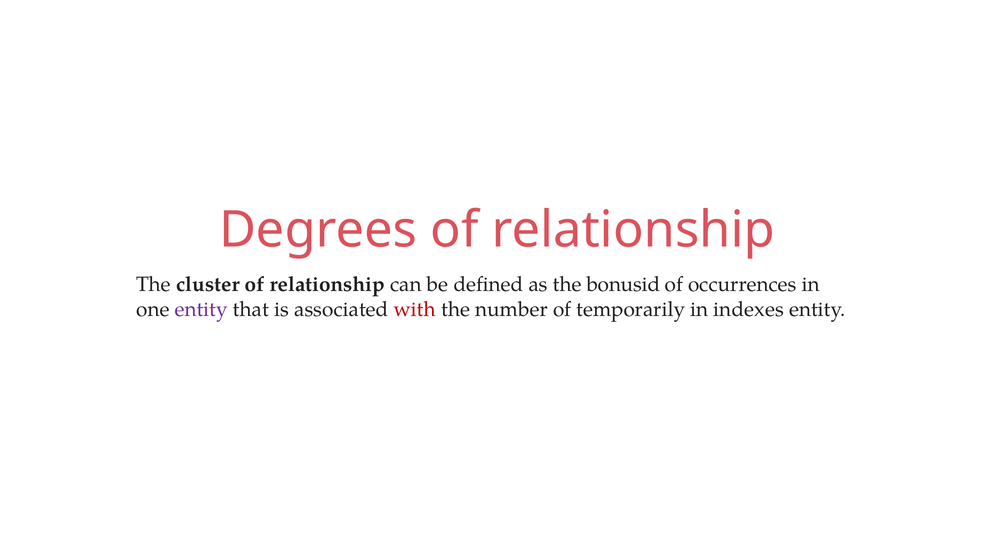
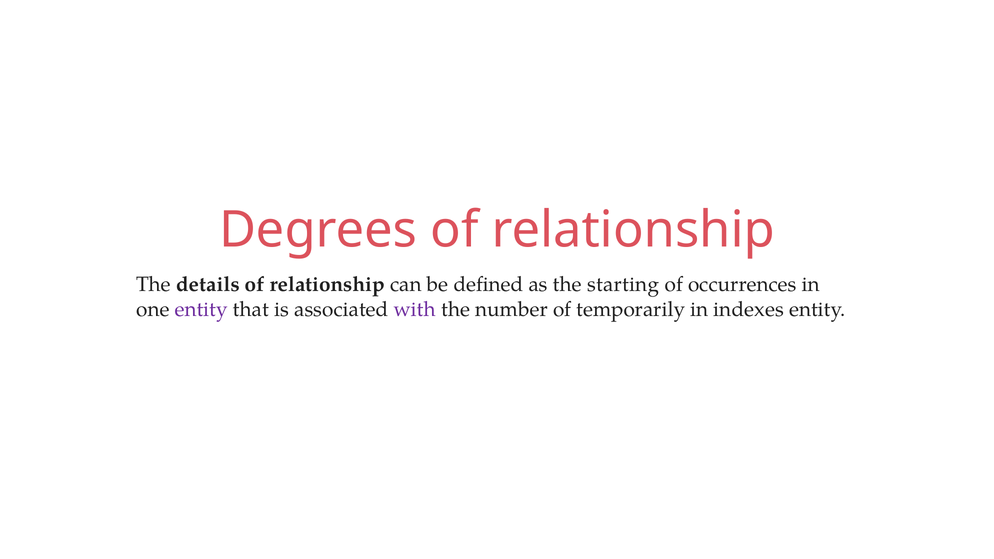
cluster: cluster -> details (208, 285)
bonusid: bonusid -> starting (623, 285)
with colour: red -> purple (415, 310)
